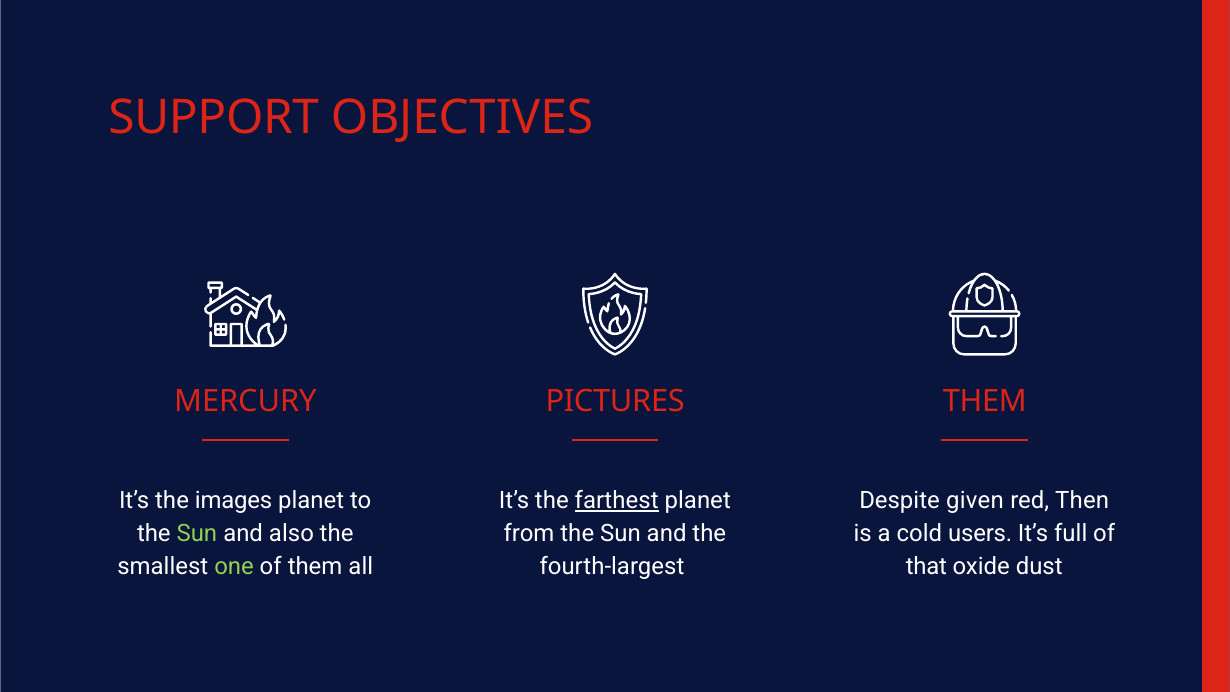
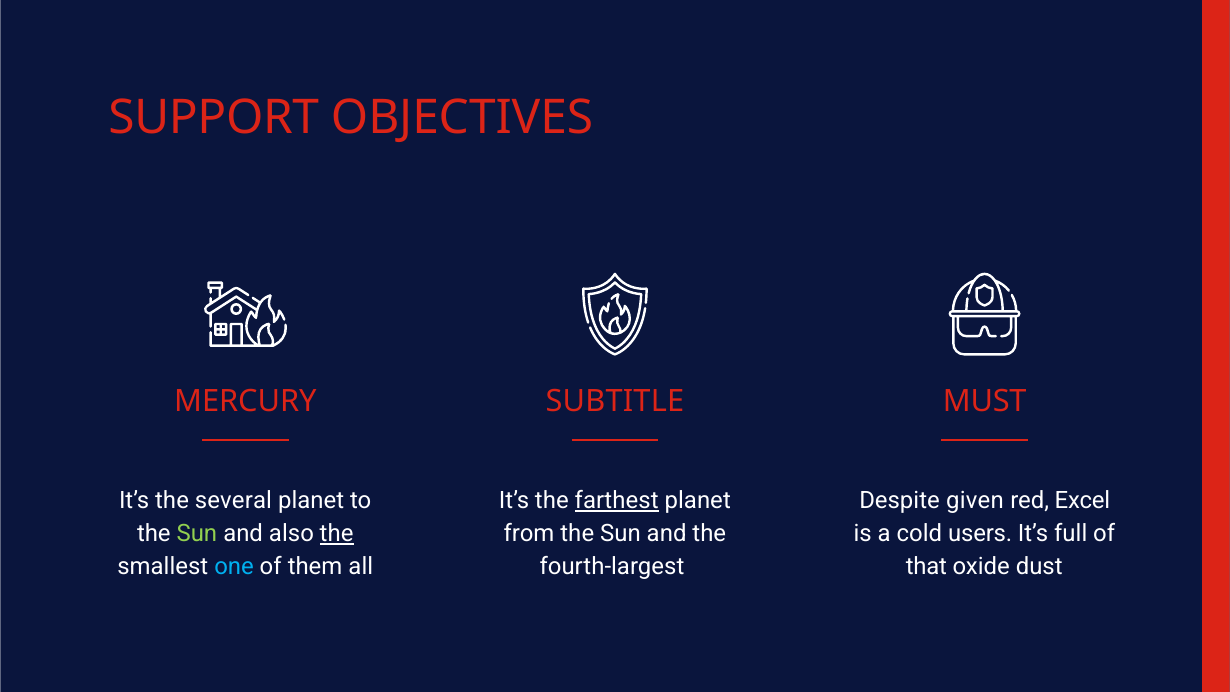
PICTURES: PICTURES -> SUBTITLE (615, 402)
THEM: THEM -> MUST (985, 402)
images: images -> several (233, 500)
Then: Then -> Excel (1082, 500)
the underline: none -> present (337, 533)
one colour: light green -> light blue (234, 566)
